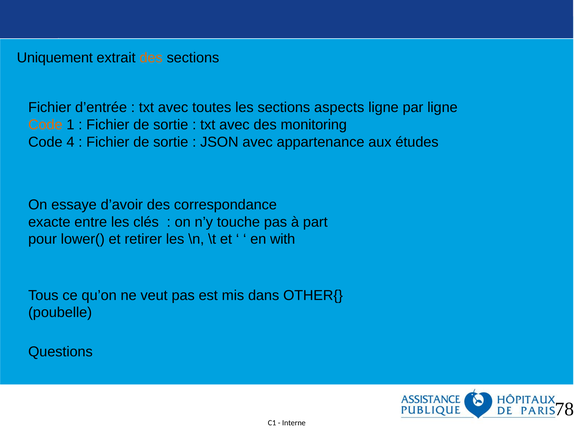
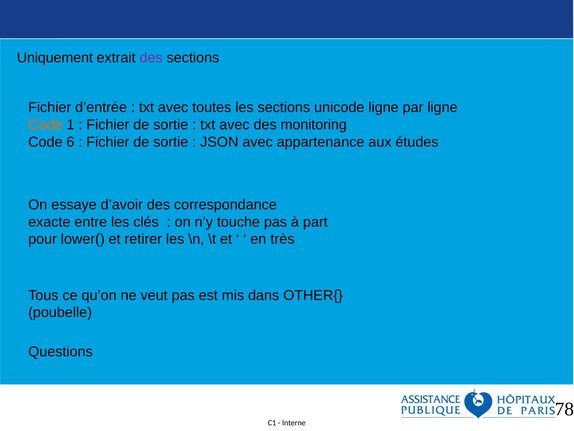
des colour: orange -> purple (151, 58)
aspects: aspects -> unicode (339, 107)
4: 4 -> 6 (70, 142)
with: with -> très (283, 239)
